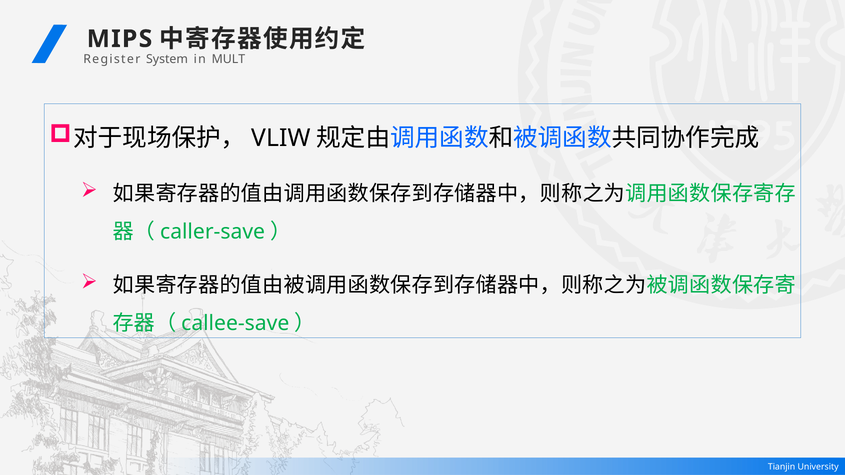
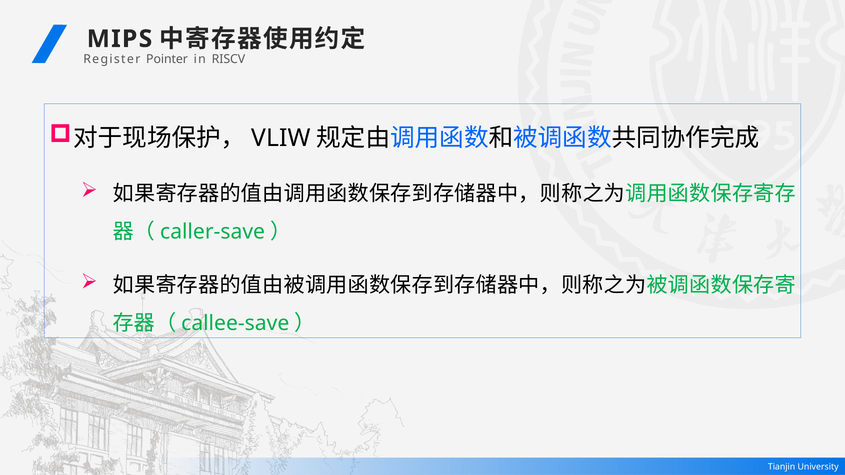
System: System -> Pointer (167, 59)
MULT: MULT -> RISCV (228, 59)
